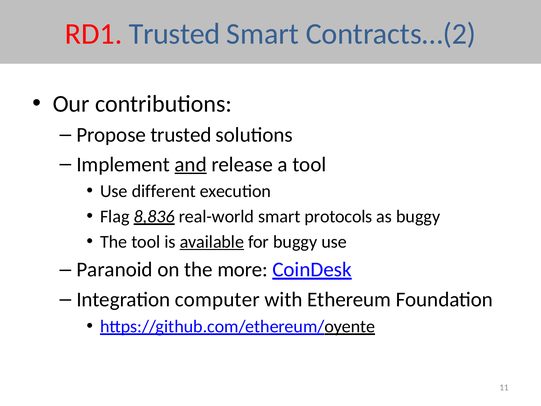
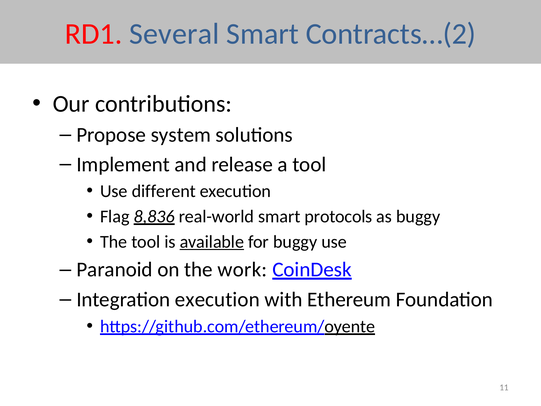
RD1 Trusted: Trusted -> Several (174, 34)
Propose trusted: trusted -> system (181, 135)
and underline: present -> none (191, 164)
more: more -> work (242, 269)
Integration computer: computer -> execution (217, 299)
